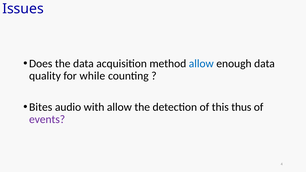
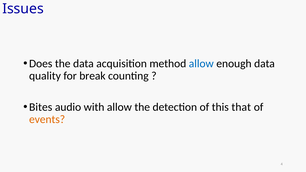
while: while -> break (92, 76)
thus: thus -> that (241, 107)
events colour: purple -> orange (47, 119)
